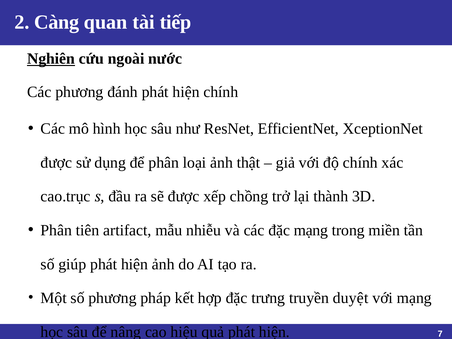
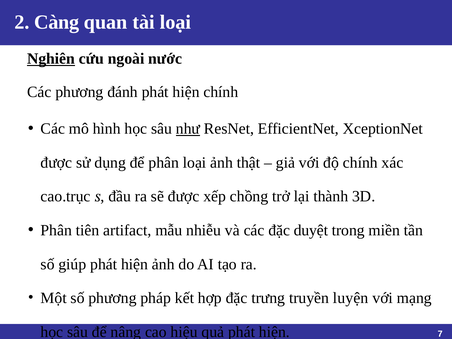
tài tiếp: tiếp -> loại (176, 22)
như underline: none -> present (188, 129)
đặc mạng: mạng -> duyệt (311, 230)
duyệt: duyệt -> luyện (351, 298)
